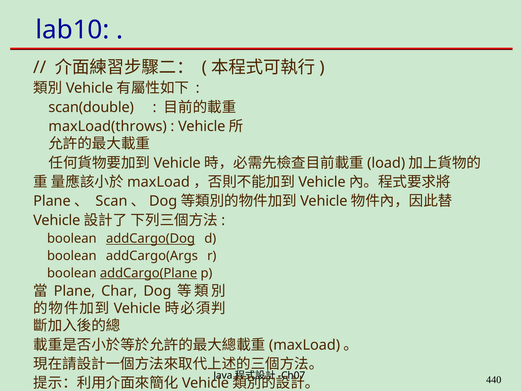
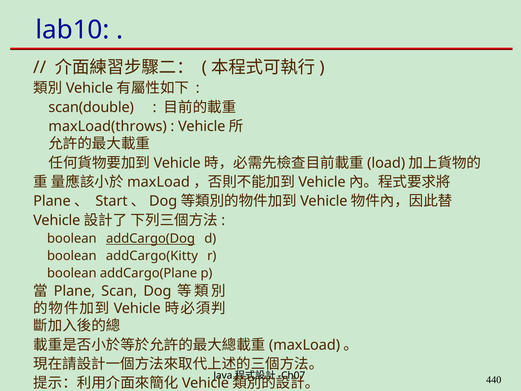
Scan: Scan -> Start (111, 201)
addCargo(Args: addCargo(Args -> addCargo(Kitty (152, 256)
addCargo(Plane underline: present -> none (149, 273)
Char: Char -> Scan (119, 291)
